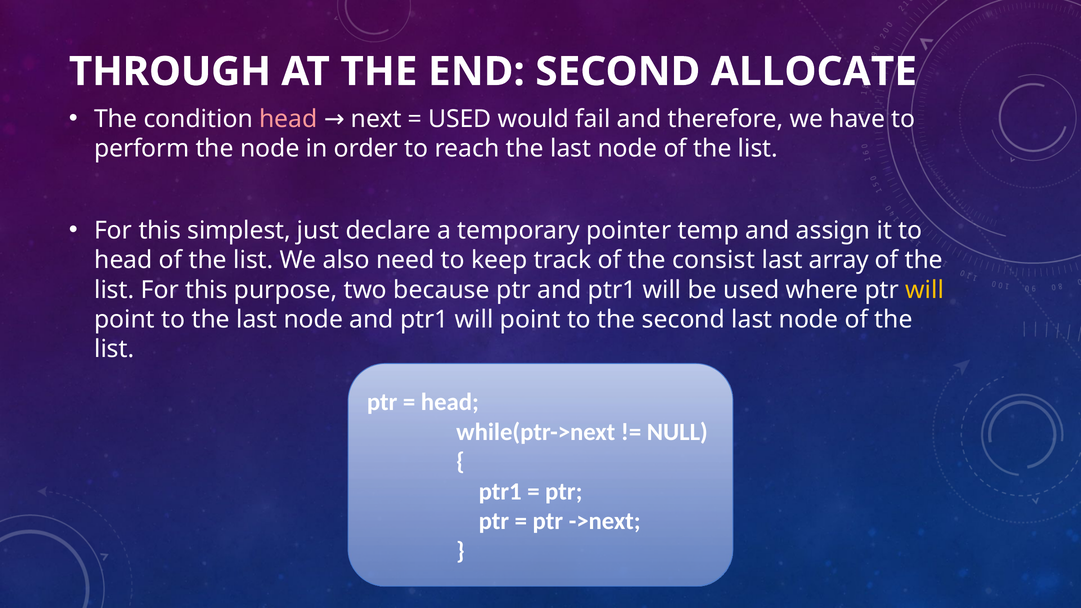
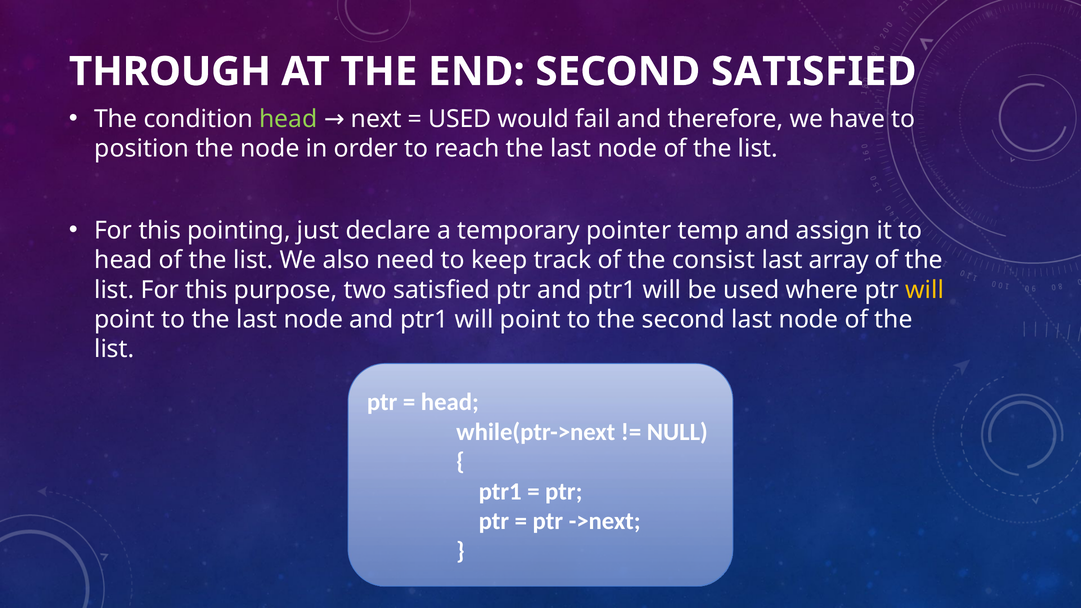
SECOND ALLOCATE: ALLOCATE -> SATISFIED (814, 72)
head colour: pink -> light green (288, 119)
perform: perform -> position (142, 149)
simplest: simplest -> pointing (239, 231)
two because: because -> satisfied (442, 290)
